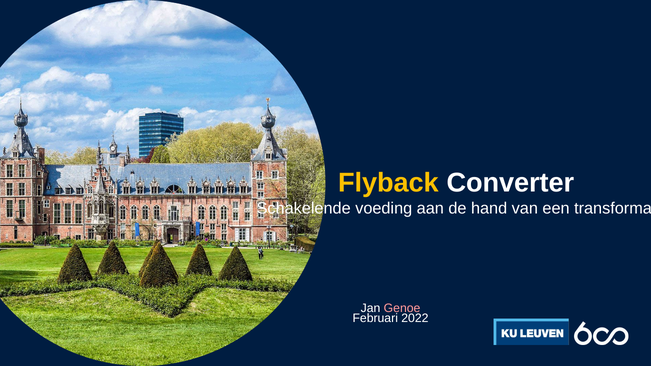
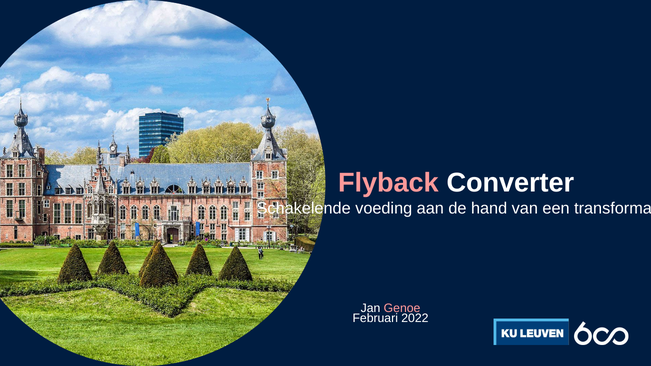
Flyback colour: yellow -> pink (389, 183)
